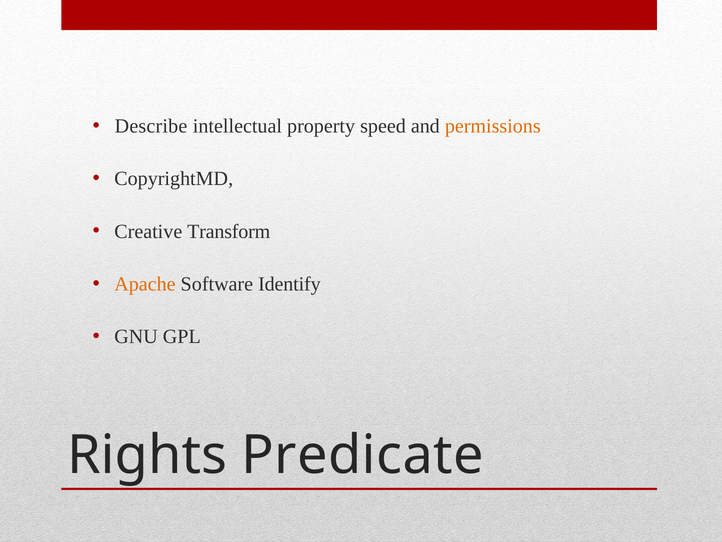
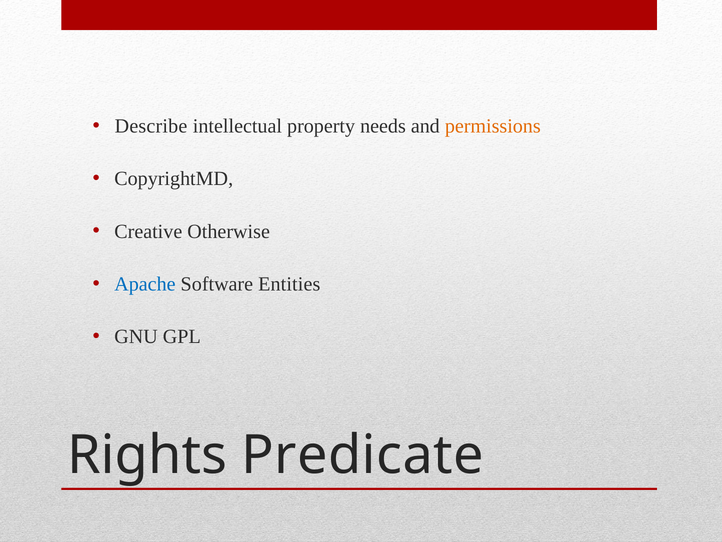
speed: speed -> needs (383, 126)
Transform: Transform -> Otherwise (229, 231)
Apache colour: orange -> blue (145, 284)
Identify: Identify -> Entities (289, 284)
